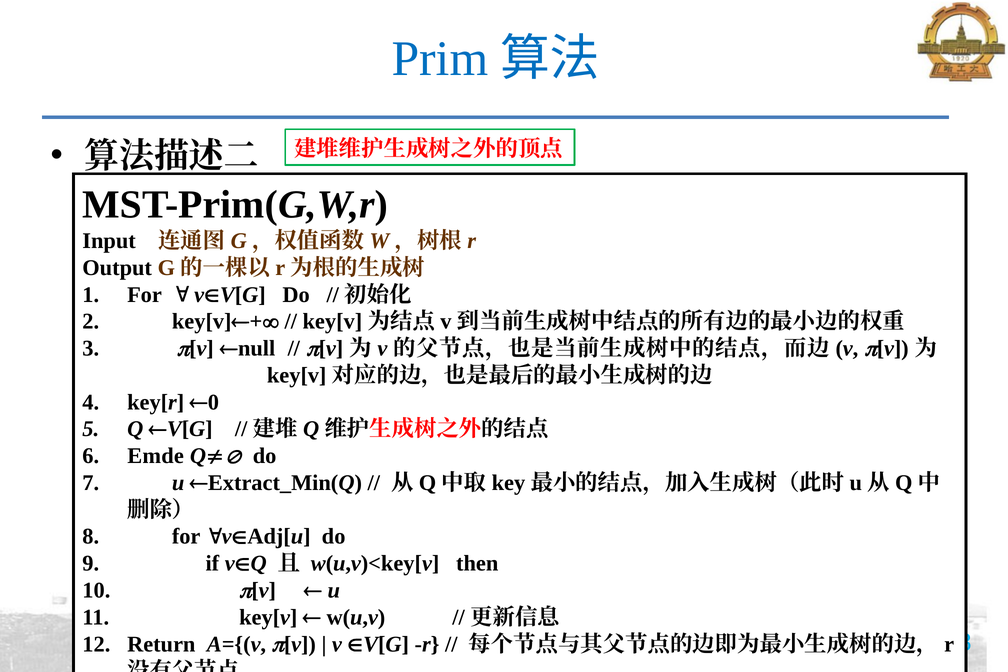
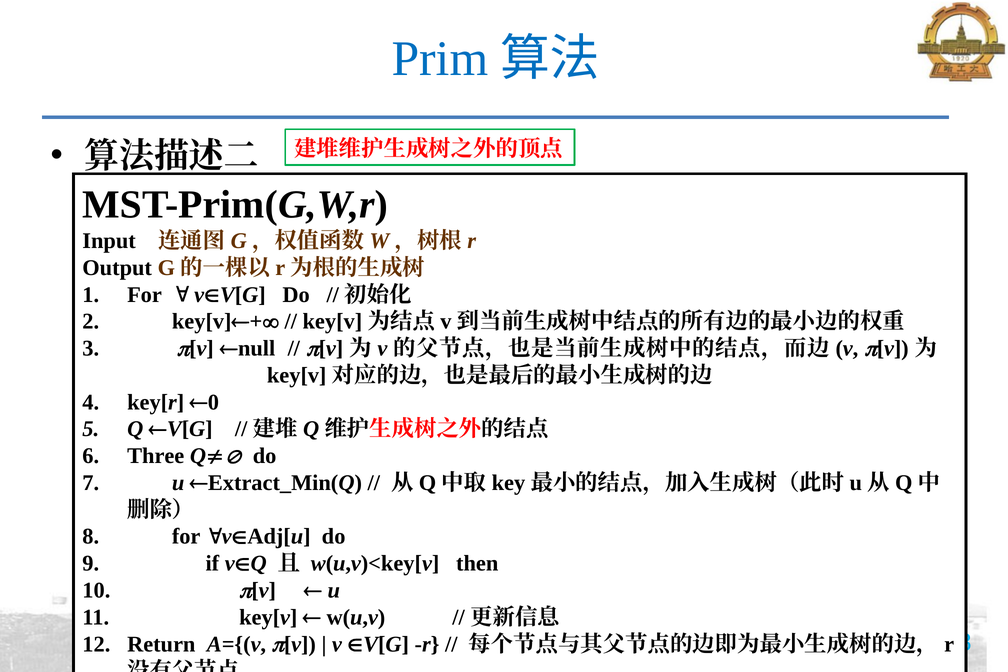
Emde: Emde -> Three (156, 456)
